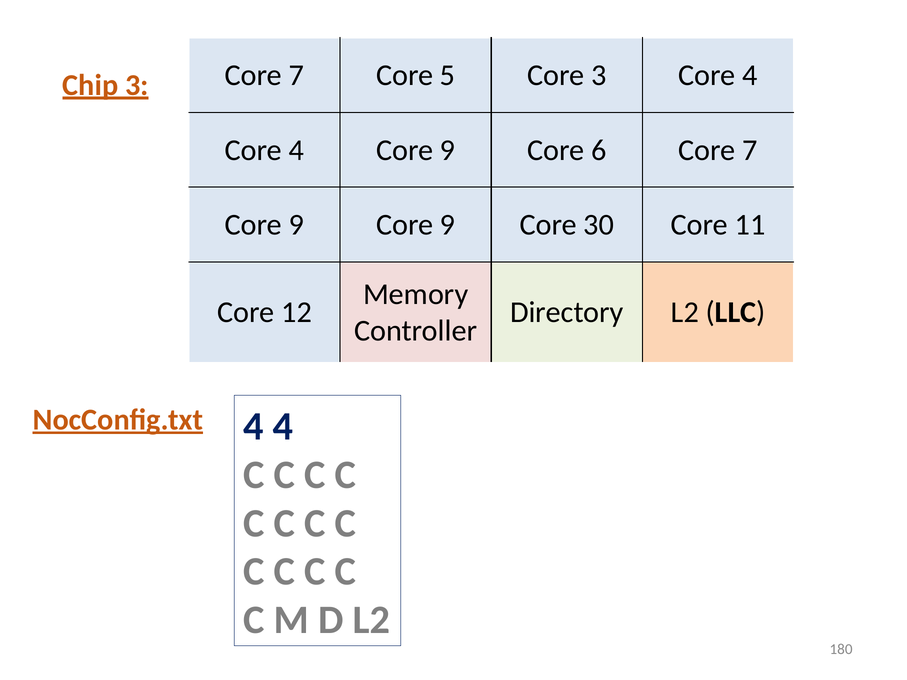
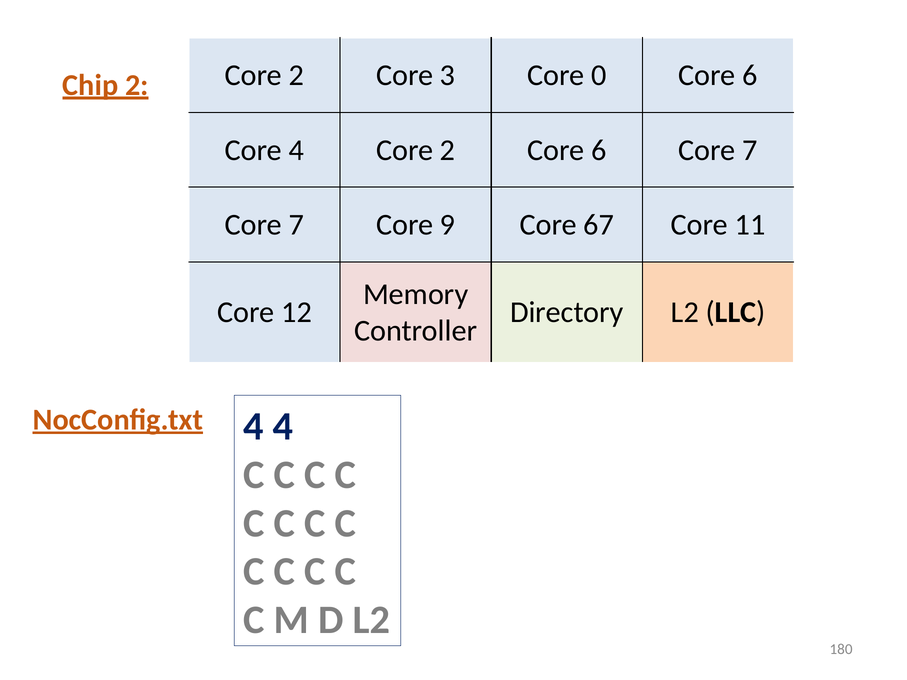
Chip 3: 3 -> 2 (137, 85)
7: 7 -> 2 (296, 75)
5: 5 -> 3 (448, 75)
Core 3: 3 -> 0 (599, 75)
4: 4 -> 6 (750, 75)
4 Core 9: 9 -> 2 (448, 150)
9: 9 -> 7 (296, 225)
30: 30 -> 67 (599, 225)
